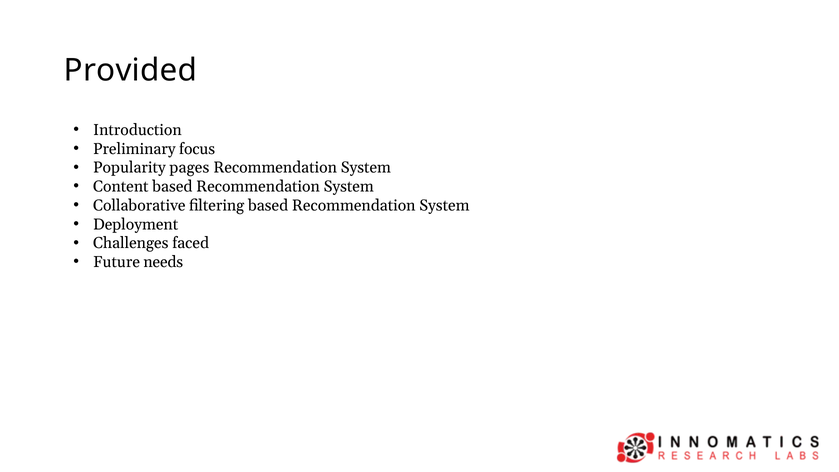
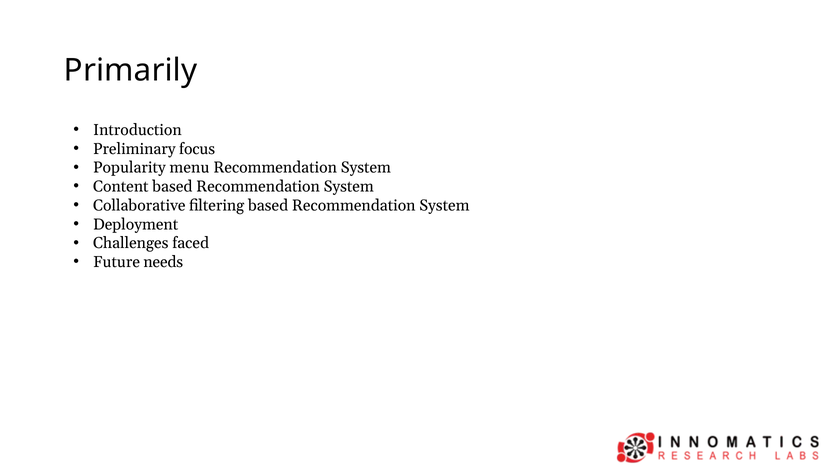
Provided: Provided -> Primarily (131, 71)
pages: pages -> menu (189, 168)
